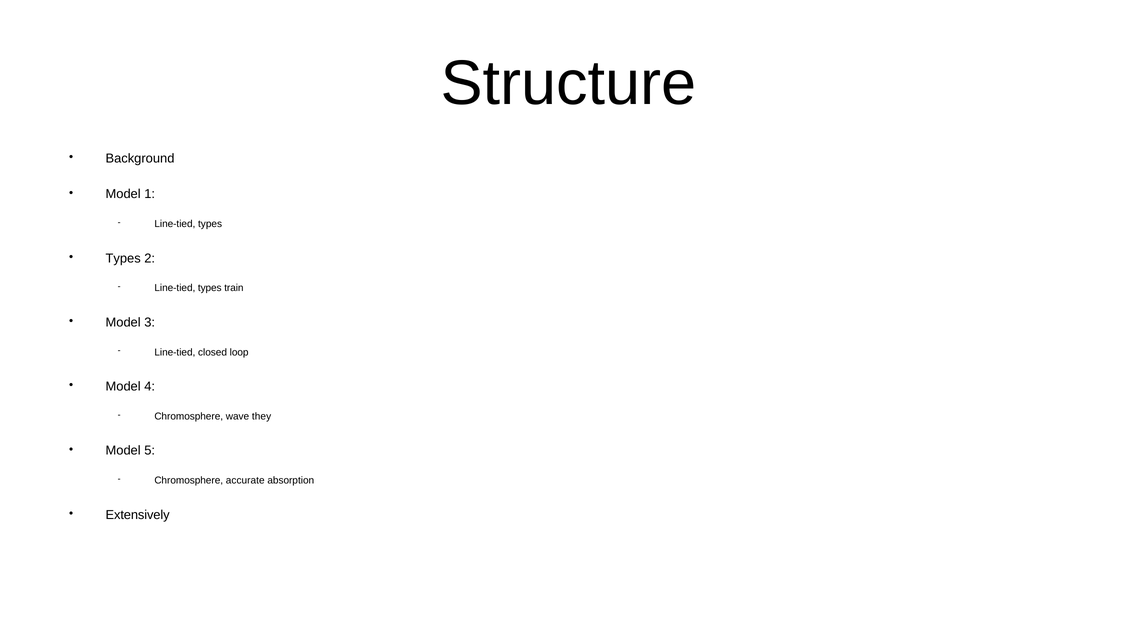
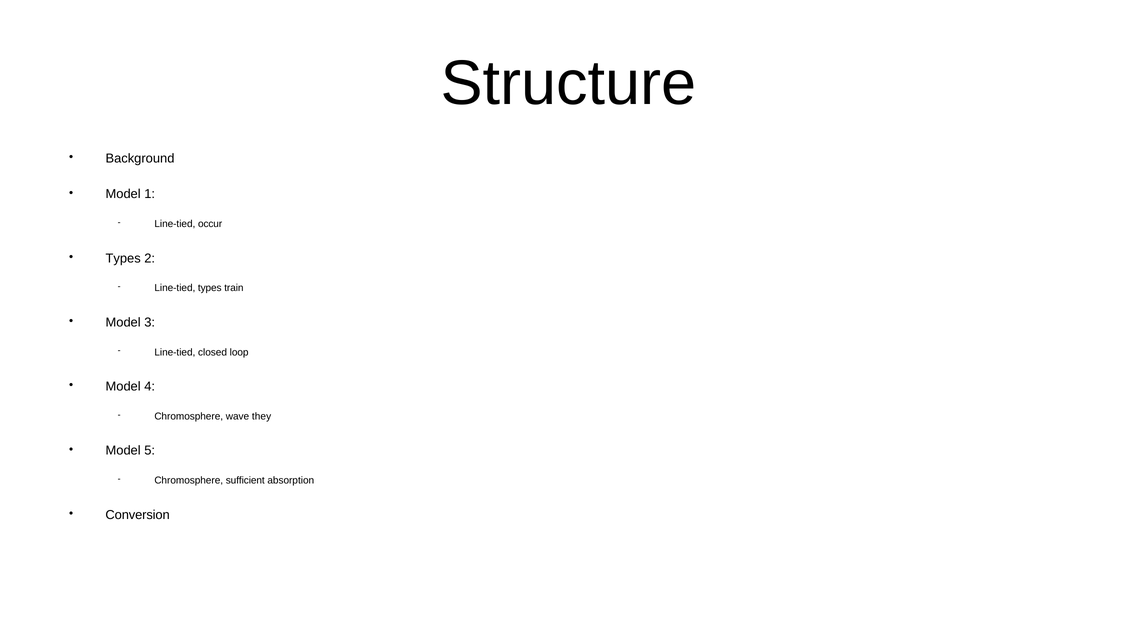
types: types -> occur (210, 224)
accurate: accurate -> sufficient (245, 481)
Extensively: Extensively -> Conversion (138, 515)
